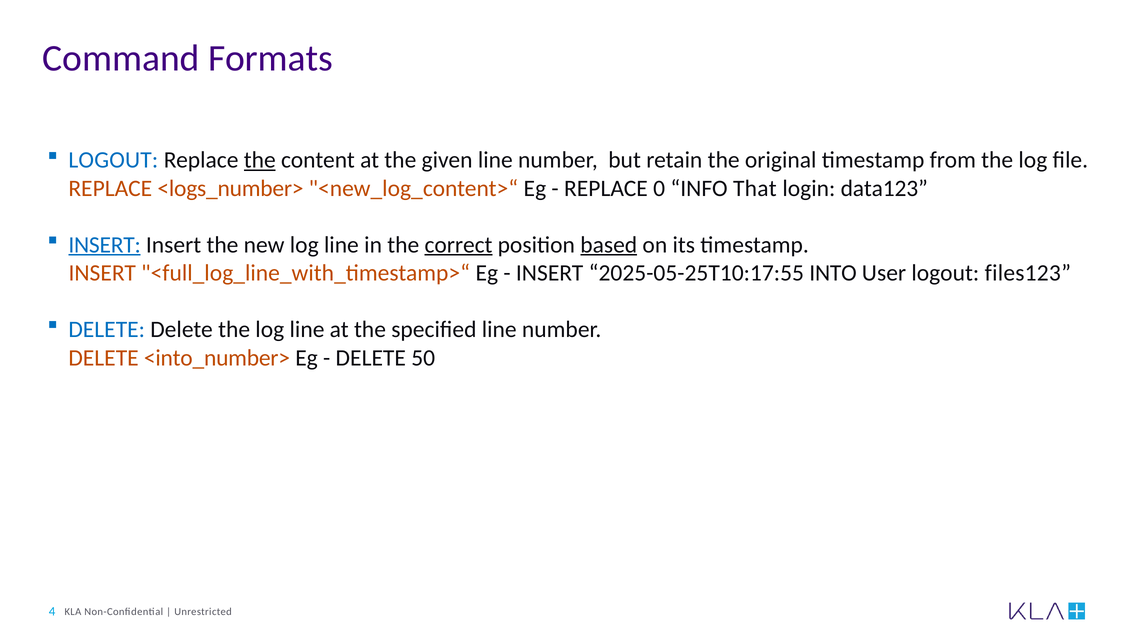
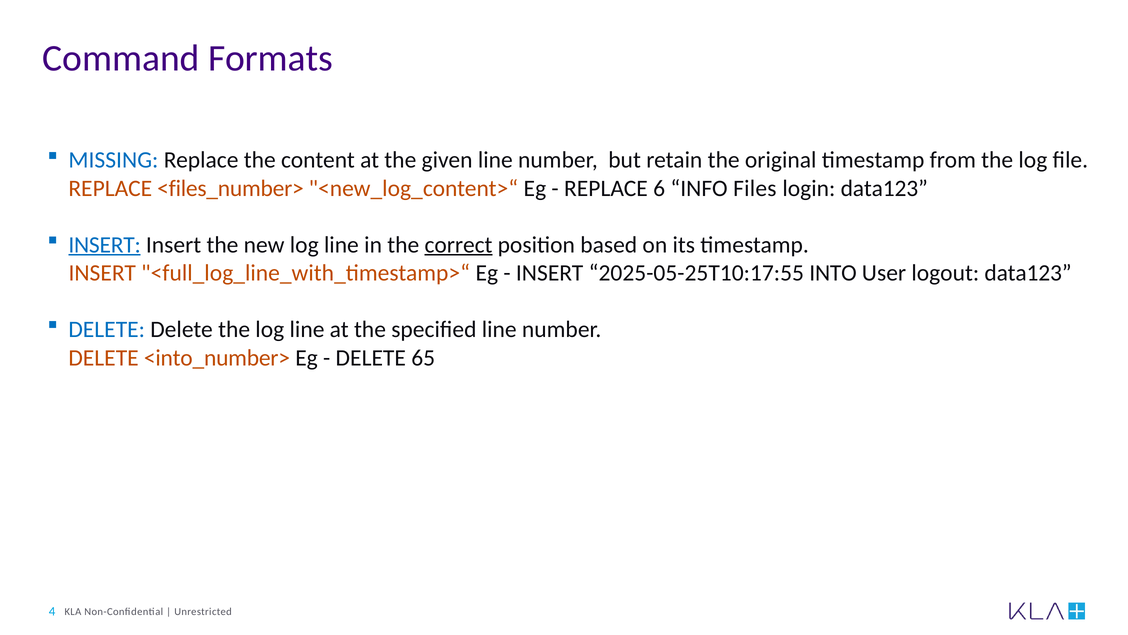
LOGOUT: LOGOUT -> MISSING (113, 160)
the underline: present -> none (260, 160)
<logs_number>: <logs_number> -> <files_number> (231, 188)
0: 0 -> 6 (659, 188)
That: That -> Files (755, 188)
based underline: present -> none (609, 245)
logout files123: files123 -> data123 (1028, 273)
50: 50 -> 65 (423, 357)
